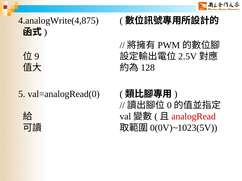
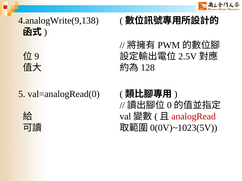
4.analogWrite(4,875: 4.analogWrite(4,875 -> 4.analogWrite(9,138 (58, 21)
